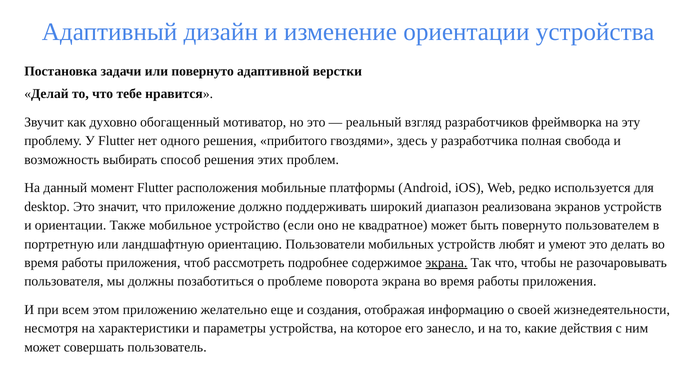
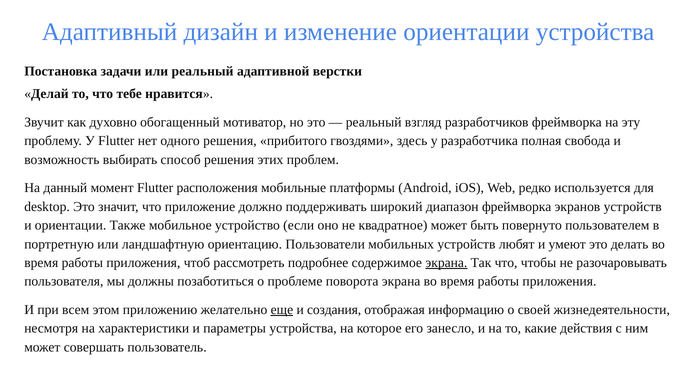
или повернуто: повернуто -> реальный (203, 71)
диапазон реализована: реализована -> фреймворка (517, 207)
еще underline: none -> present (282, 310)
